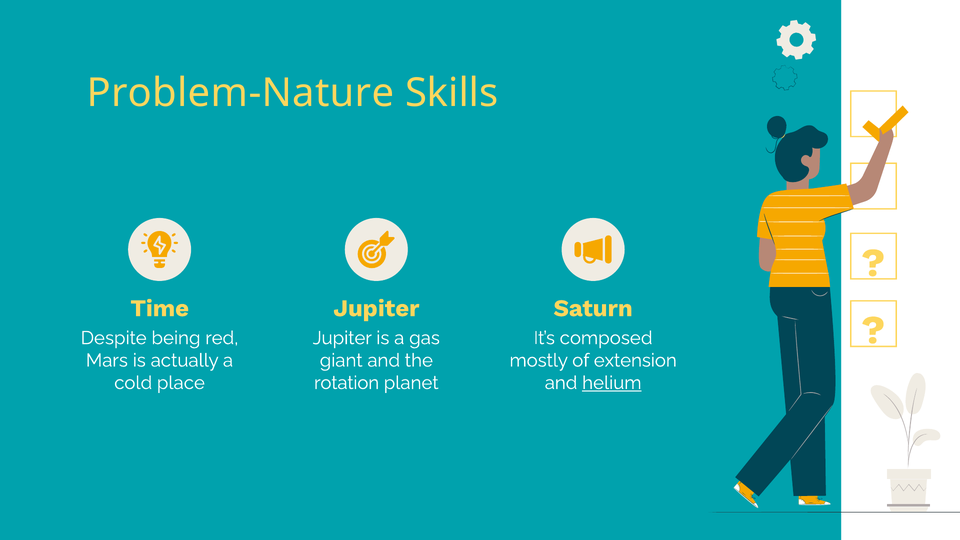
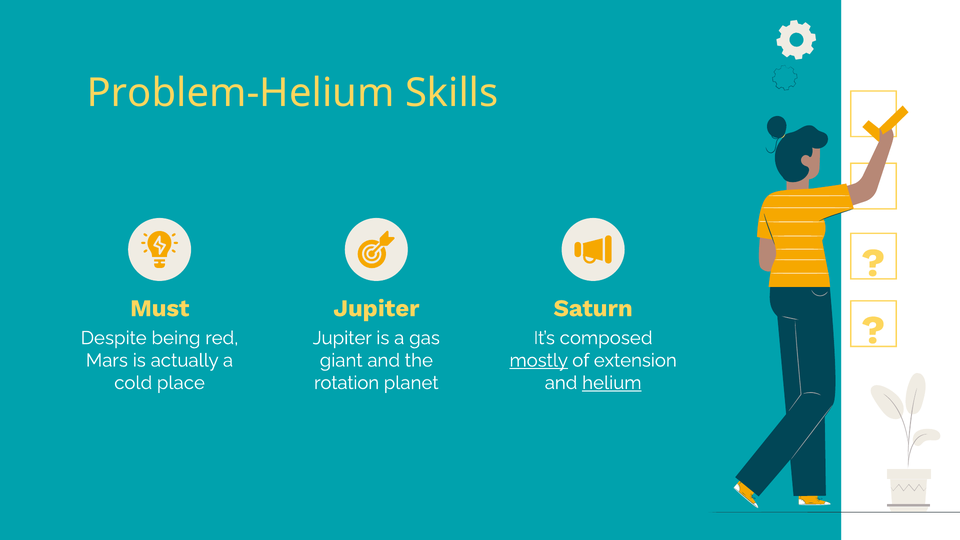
Problem-Nature: Problem-Nature -> Problem-Helium (241, 93)
Time: Time -> Must (160, 308)
mostly underline: none -> present (539, 360)
